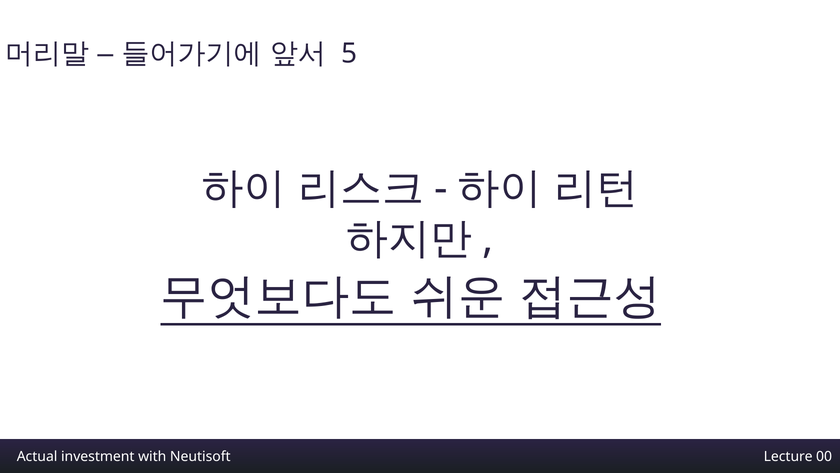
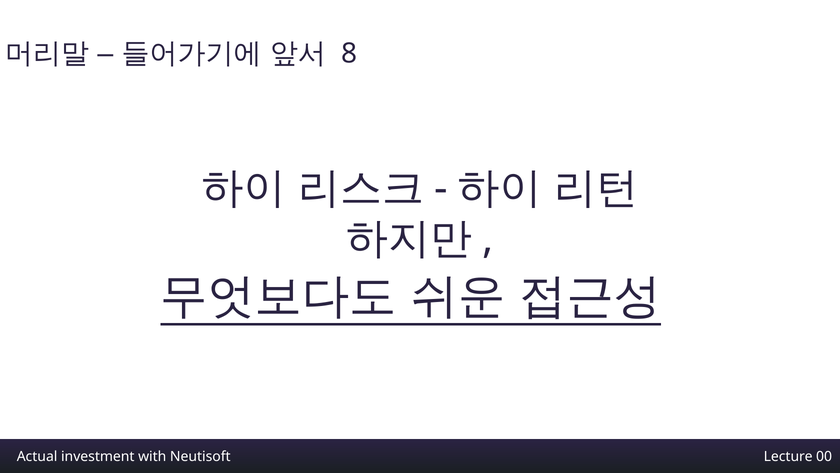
5: 5 -> 8 (349, 53)
